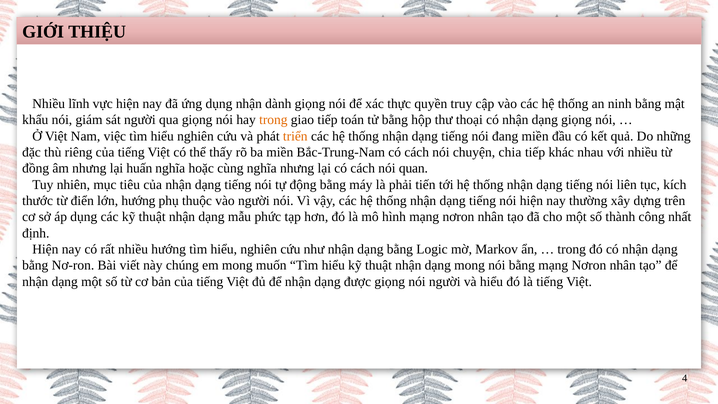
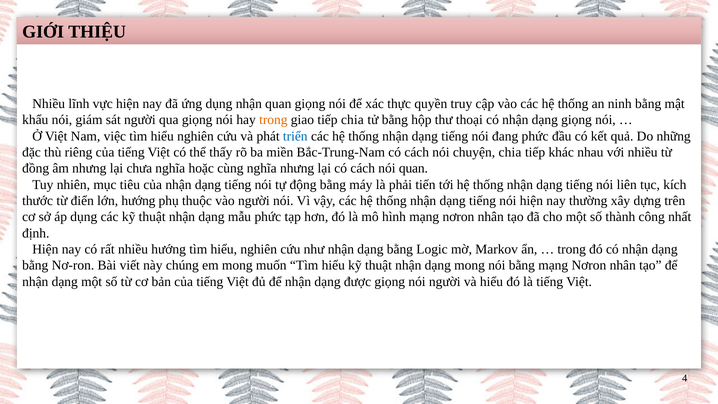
nhận dành: dành -> quan (278, 104)
tiếp toán: toán -> chia (352, 120)
triển colour: orange -> blue (295, 136)
đang miền: miền -> phức (535, 136)
huấn: huấn -> chưa (139, 168)
